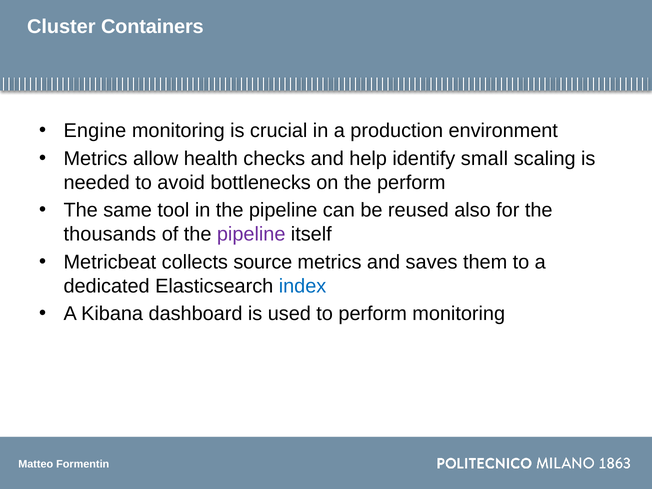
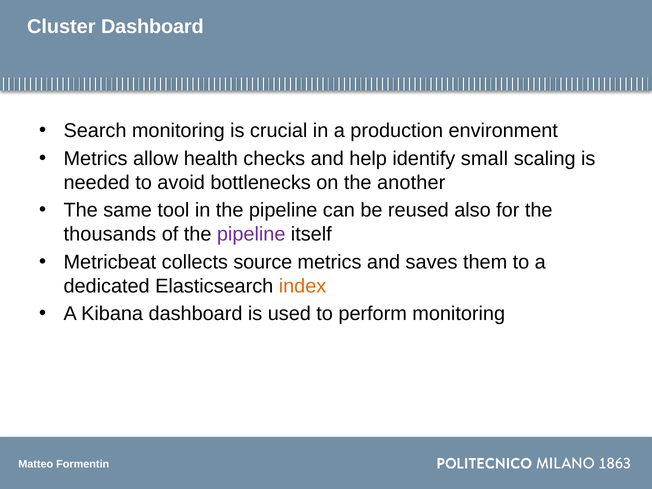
Cluster Containers: Containers -> Dashboard (152, 27)
Engine: Engine -> Search (95, 131)
the perform: perform -> another (411, 182)
index colour: blue -> orange (303, 286)
